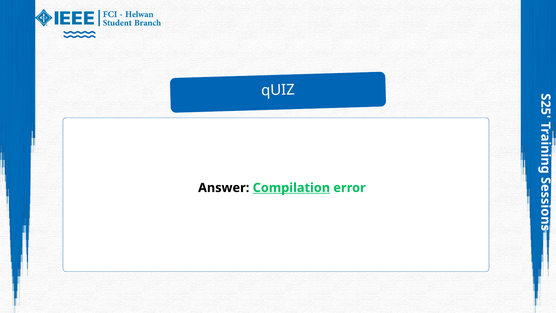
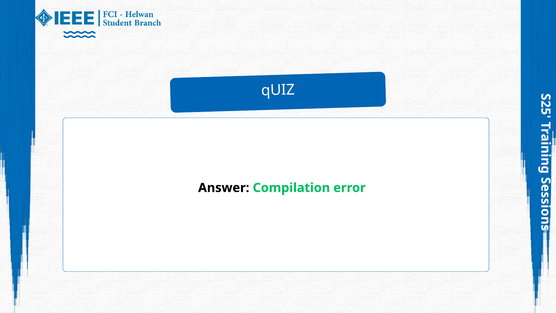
Compilation underline: present -> none (291, 188)
